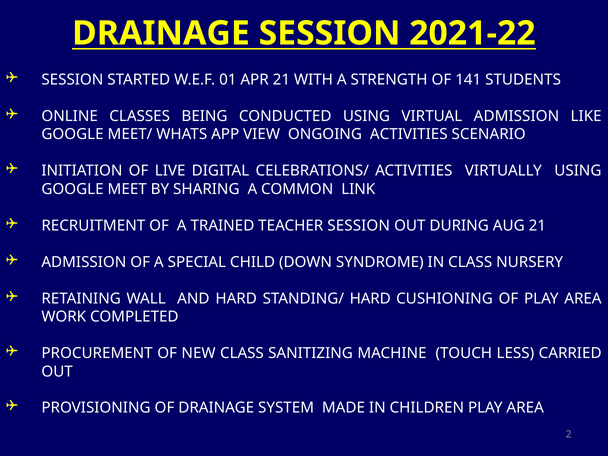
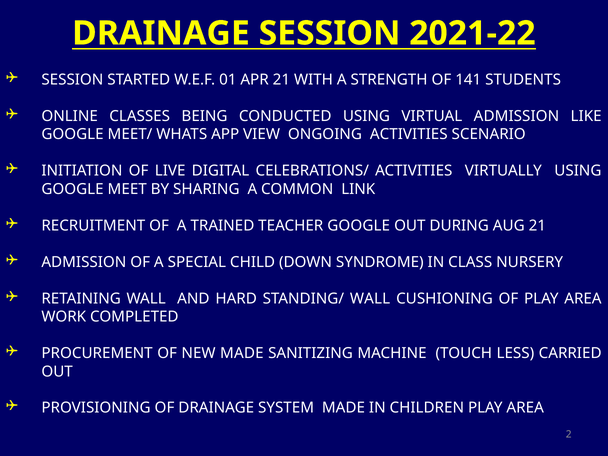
TEACHER SESSION: SESSION -> GOOGLE (359, 226)
STANDING/ HARD: HARD -> WALL (370, 299)
NEW CLASS: CLASS -> MADE (242, 353)
